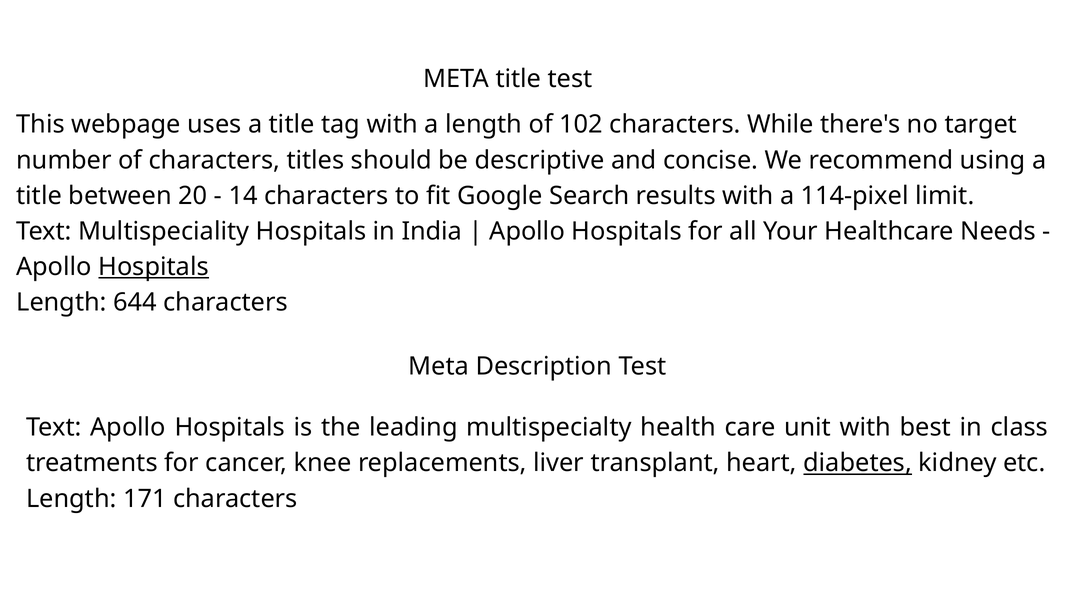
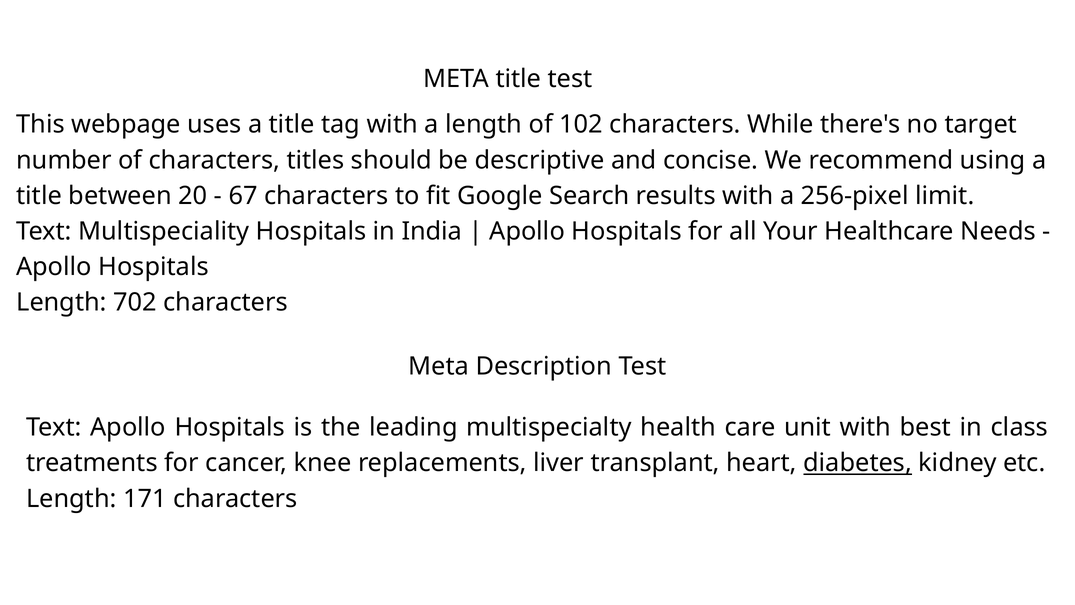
14: 14 -> 67 (243, 196)
114-pixel: 114-pixel -> 256-pixel (855, 196)
Hospitals underline: present -> none (154, 267)
644: 644 -> 702 (135, 302)
